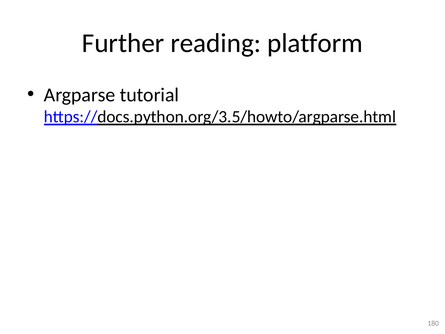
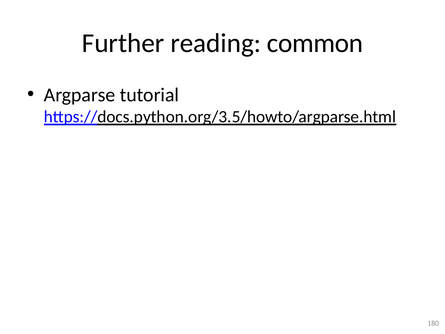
platform: platform -> common (315, 43)
